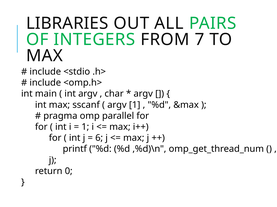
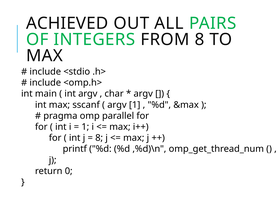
LIBRARIES: LIBRARIES -> ACHIEVED (67, 23)
FROM 7: 7 -> 8 (199, 40)
6: 6 -> 8 (99, 138)
